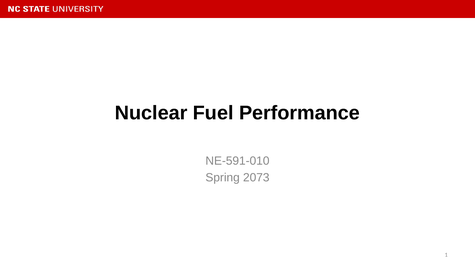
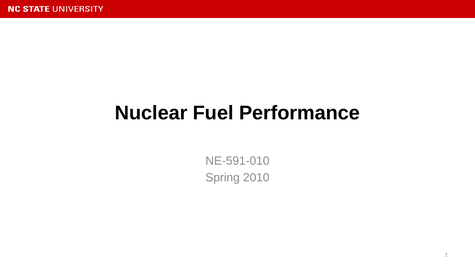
2073: 2073 -> 2010 (256, 178)
